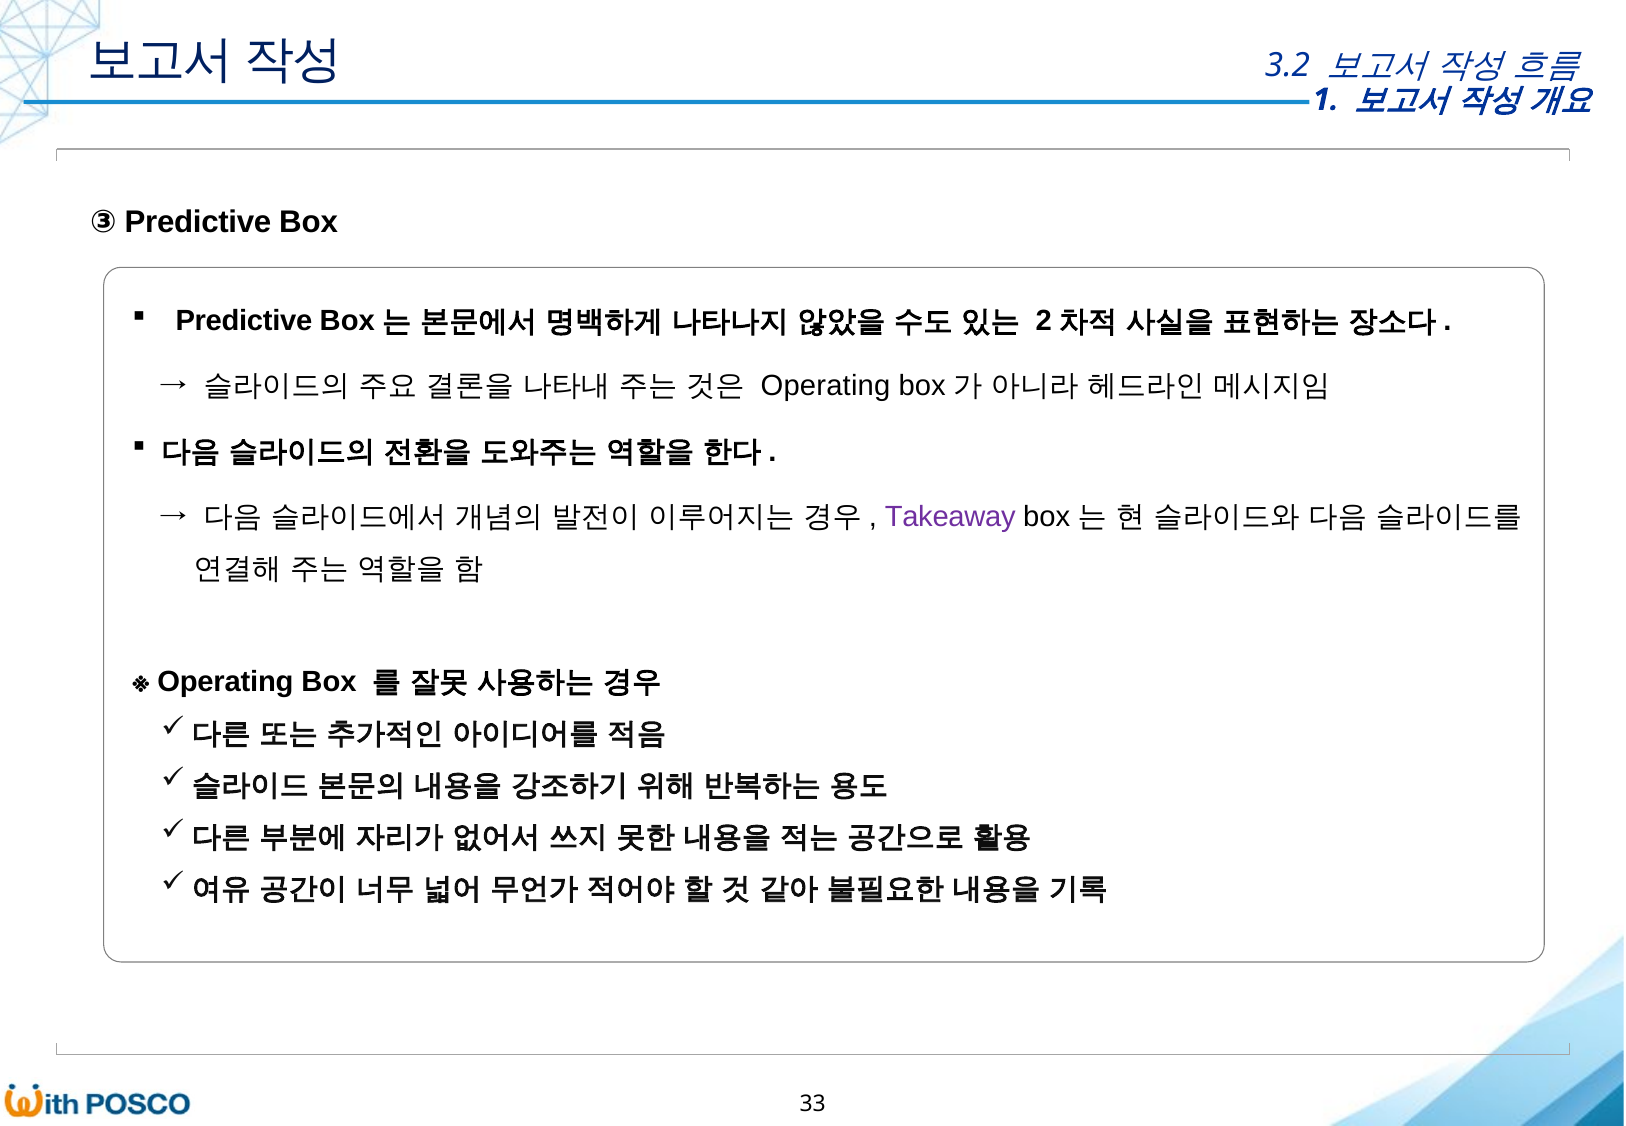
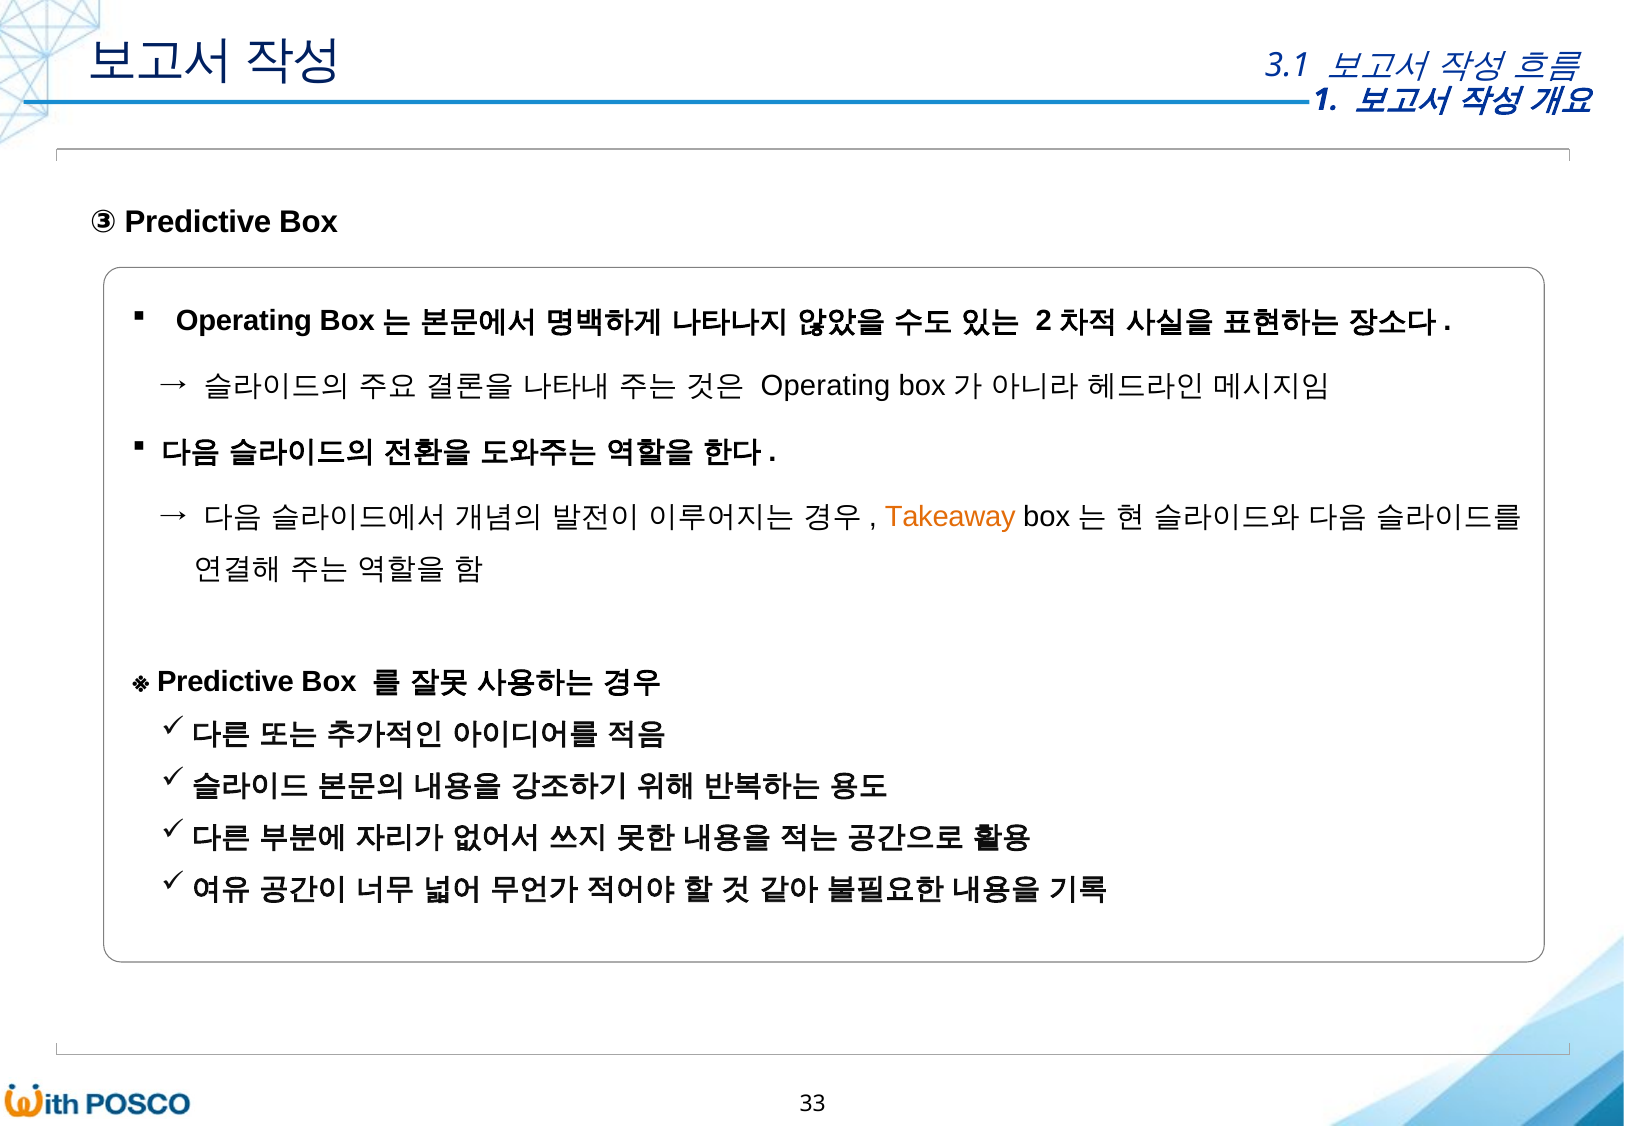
3.2: 3.2 -> 3.1 (1288, 65)
Predictive: Predictive -> Operating (244, 321)
Takeaway colour: purple -> orange (950, 516)
Operating: Operating -> Predictive (225, 681)
